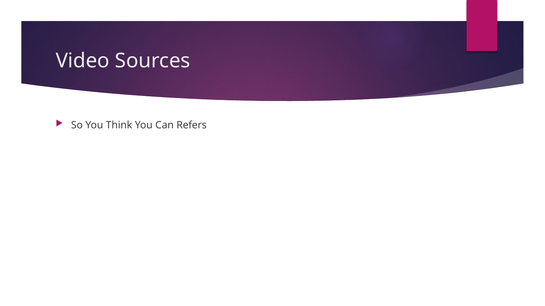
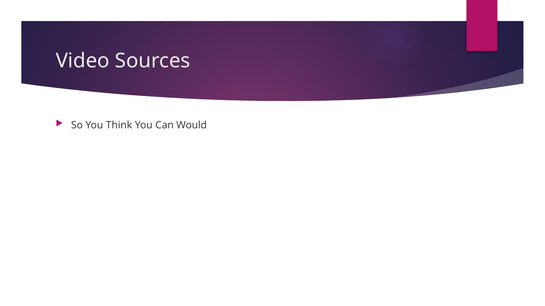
Refers: Refers -> Would (192, 125)
